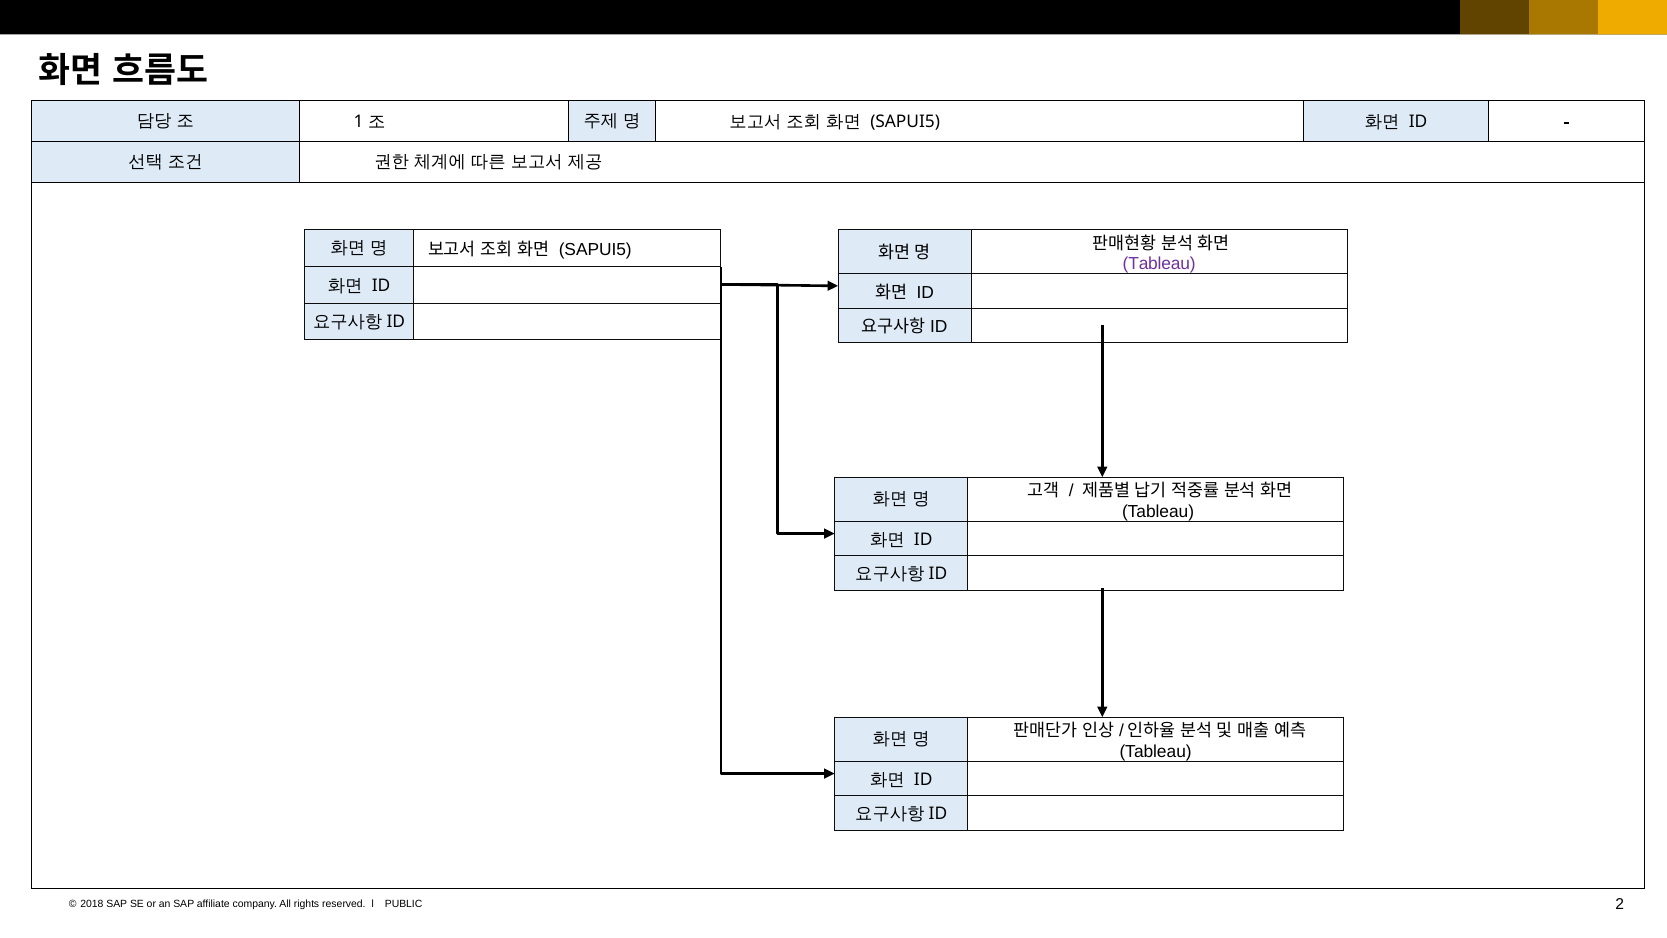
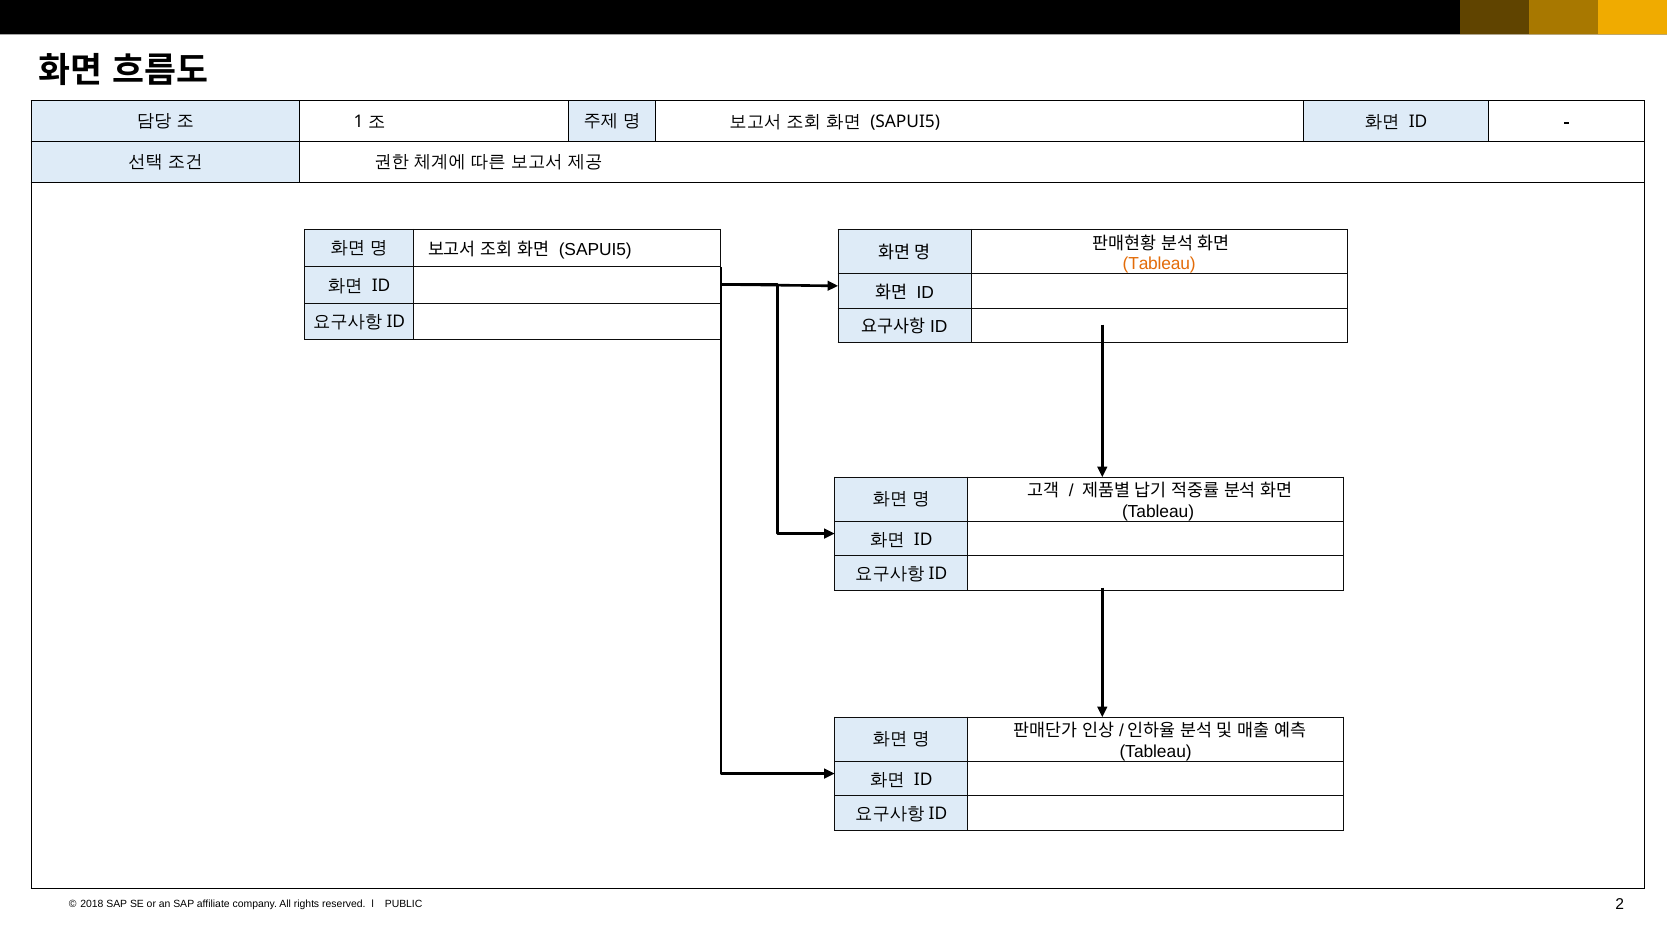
Tableau colour: purple -> orange (1159, 264)
